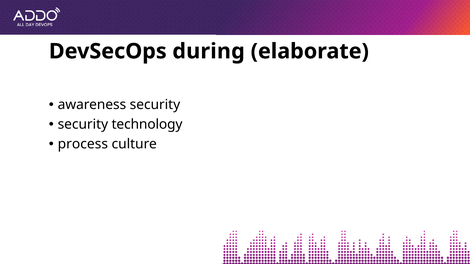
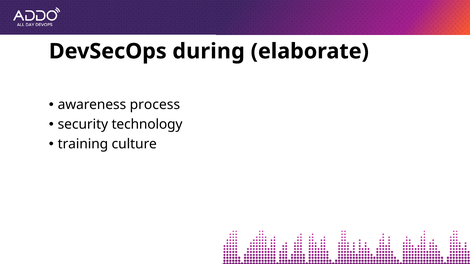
awareness security: security -> process (155, 105)
process: process -> training (83, 144)
